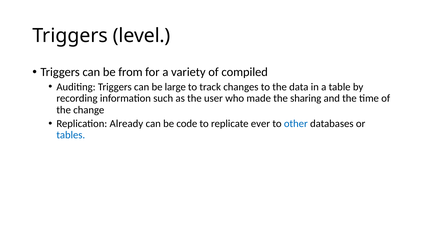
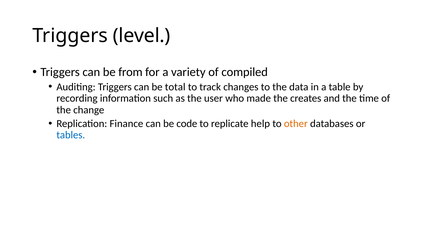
large: large -> total (175, 87)
sharing: sharing -> creates (306, 98)
Already: Already -> Finance (126, 123)
ever: ever -> help (260, 123)
other colour: blue -> orange (296, 123)
